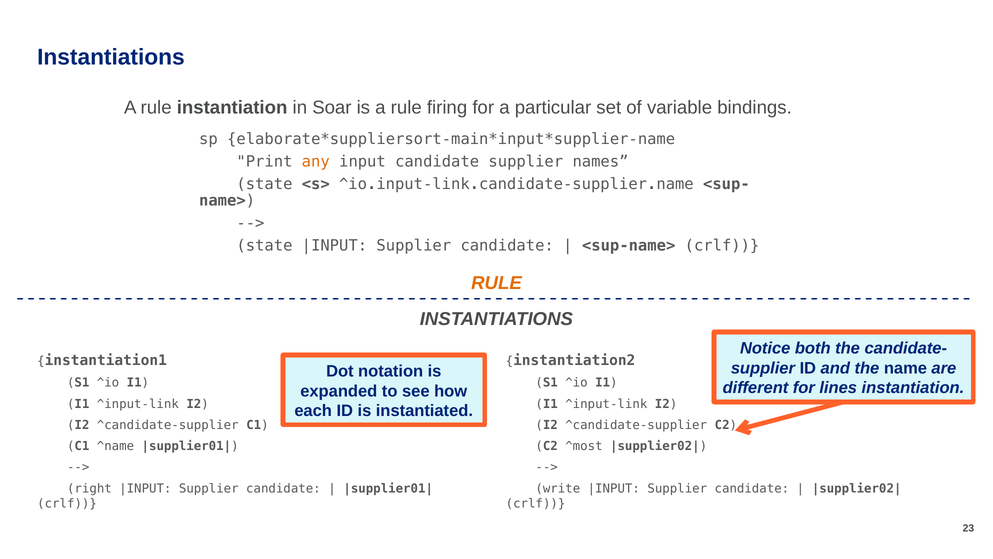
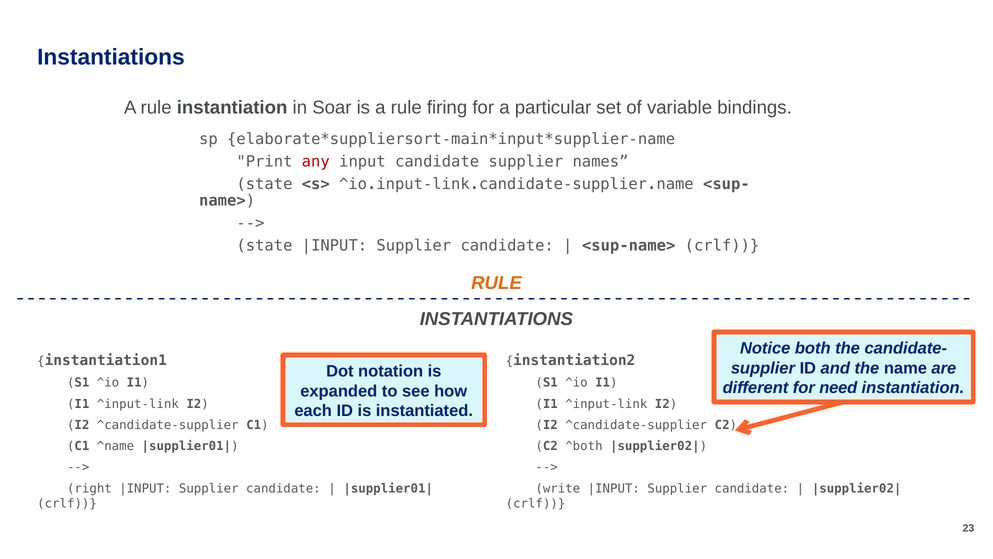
any colour: orange -> red (316, 162)
lines: lines -> need (838, 388)
^most: ^most -> ^both (584, 446)
